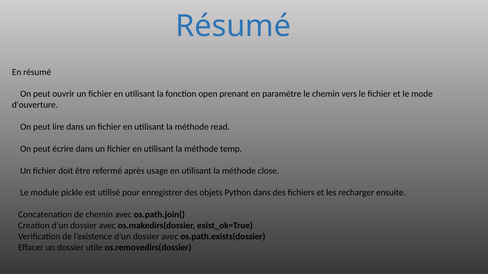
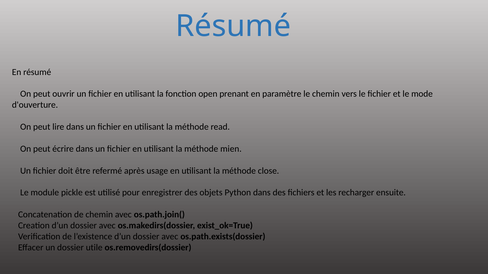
temp: temp -> mien (231, 149)
